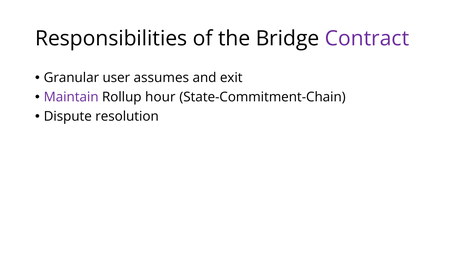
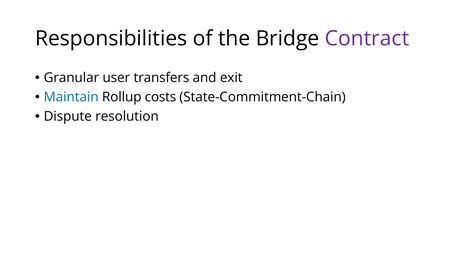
assumes: assumes -> transfers (161, 78)
Maintain colour: purple -> blue (71, 97)
hour: hour -> costs (160, 97)
